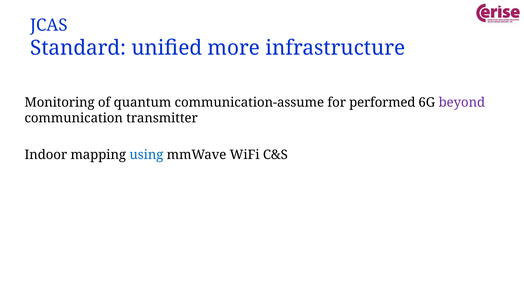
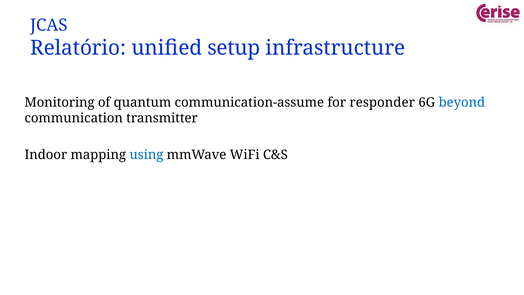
Standard: Standard -> Relatório (78, 48)
more: more -> setup (234, 48)
performed: performed -> responder (382, 102)
beyond colour: purple -> blue (462, 102)
